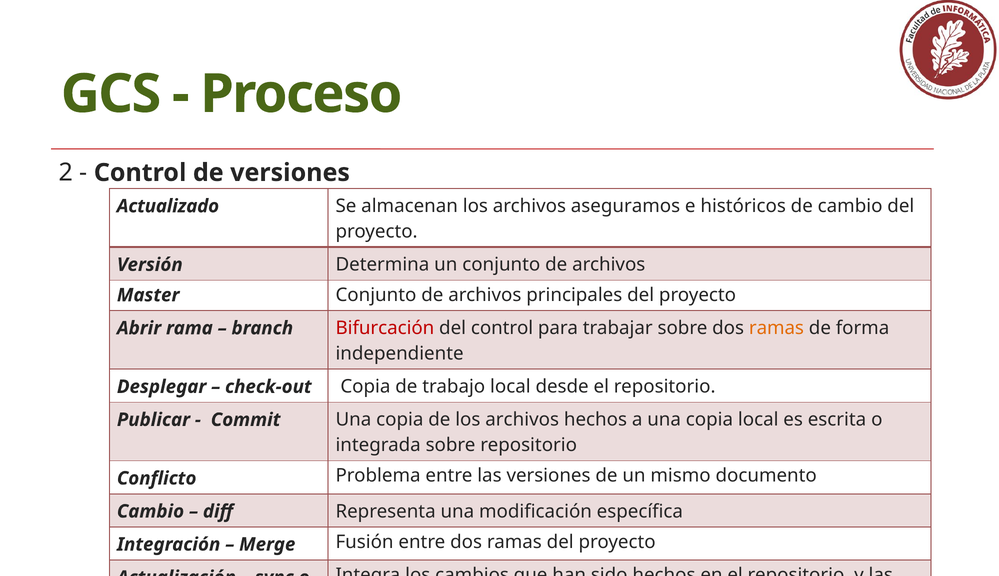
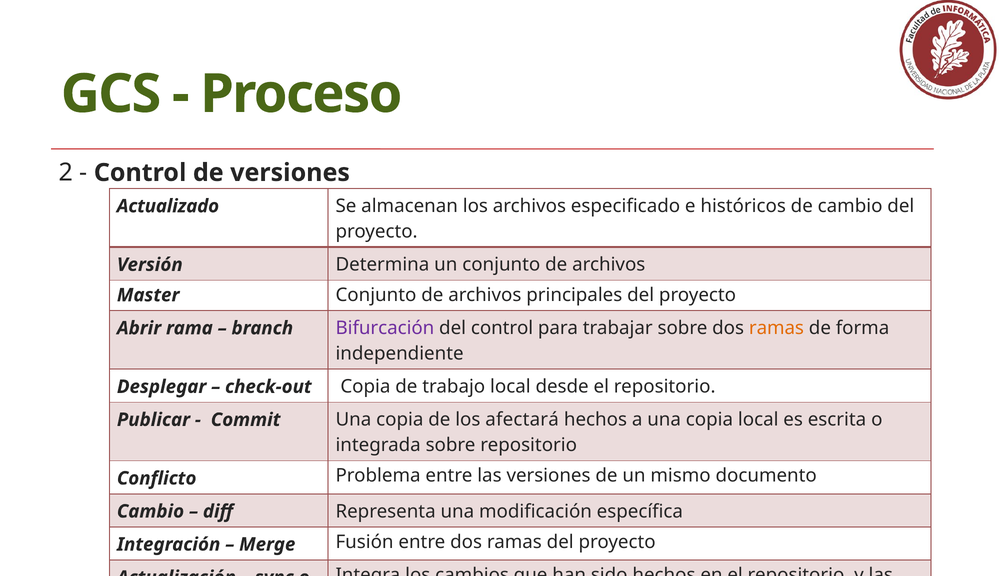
aseguramos: aseguramos -> especificado (626, 206)
Bifurcación colour: red -> purple (385, 328)
de los archivos: archivos -> afectará (522, 420)
